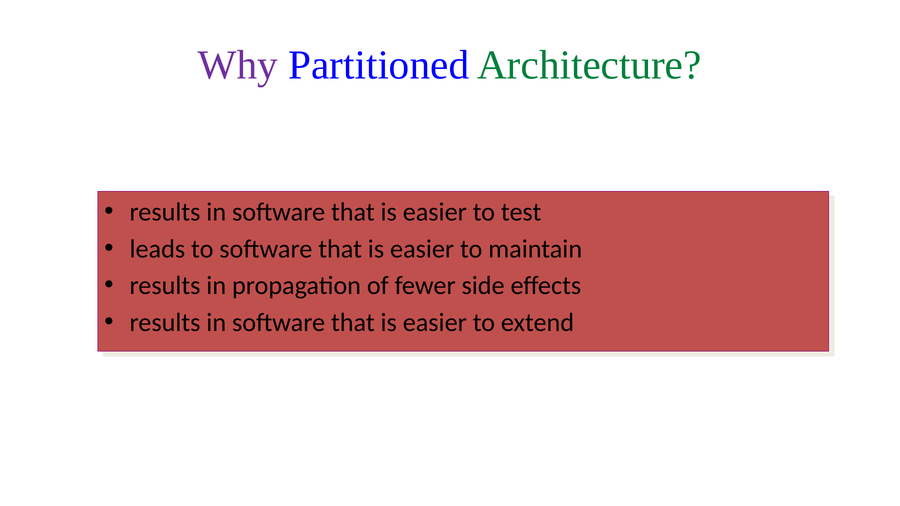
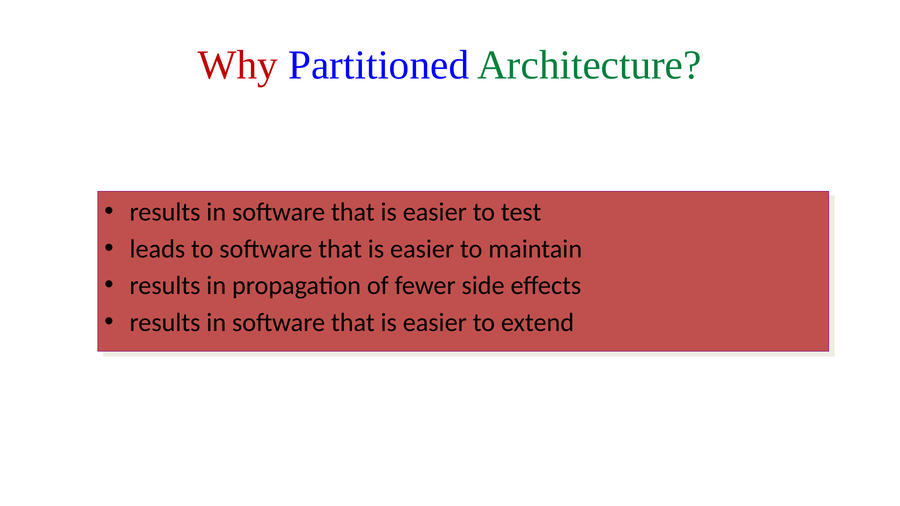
Why colour: purple -> red (238, 65)
